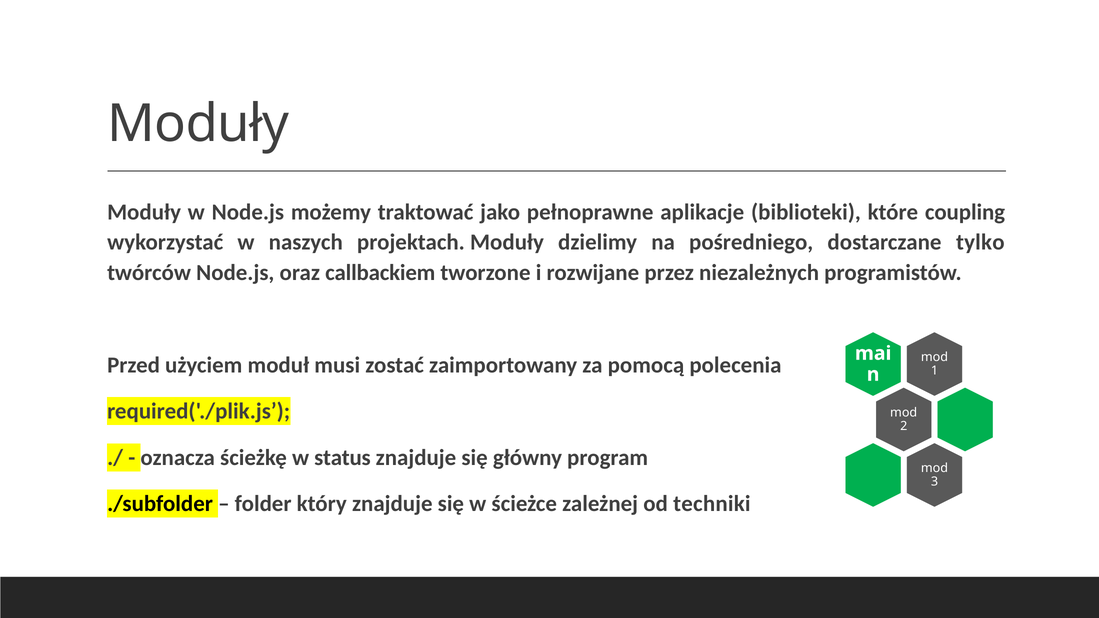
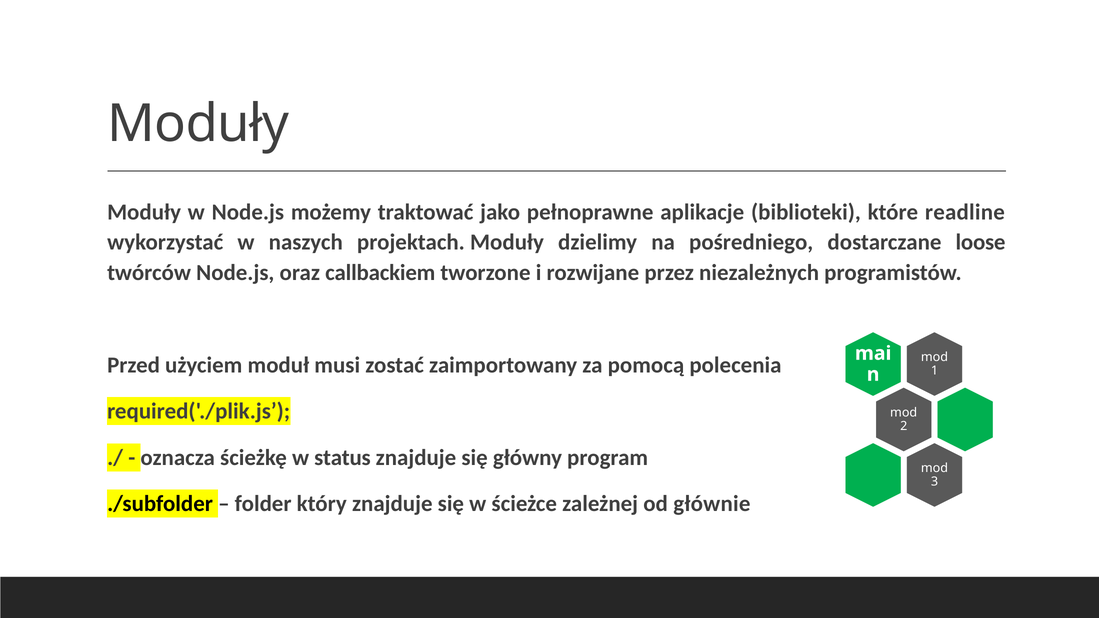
coupling: coupling -> readline (965, 212)
tylko: tylko -> loose (981, 242)
techniki: techniki -> głównie (712, 504)
